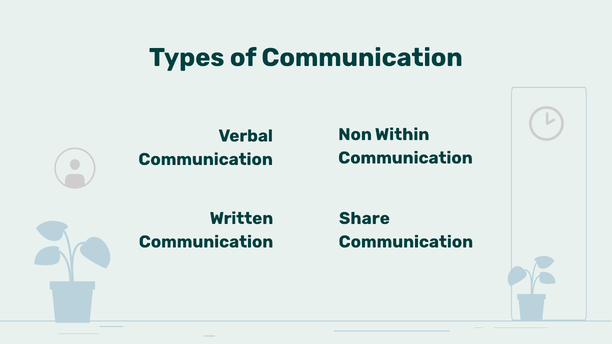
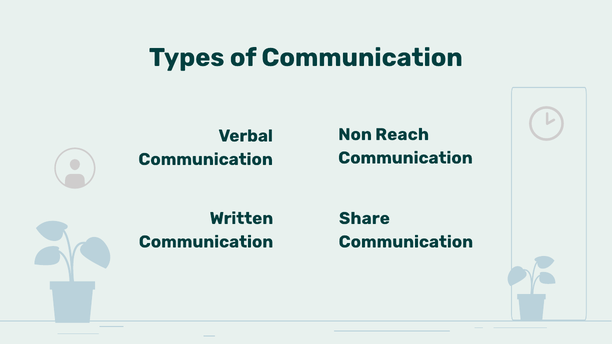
Within: Within -> Reach (402, 135)
